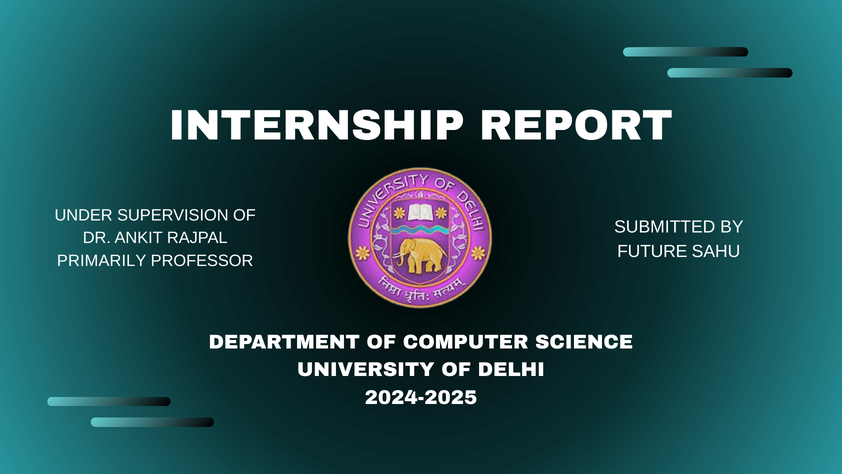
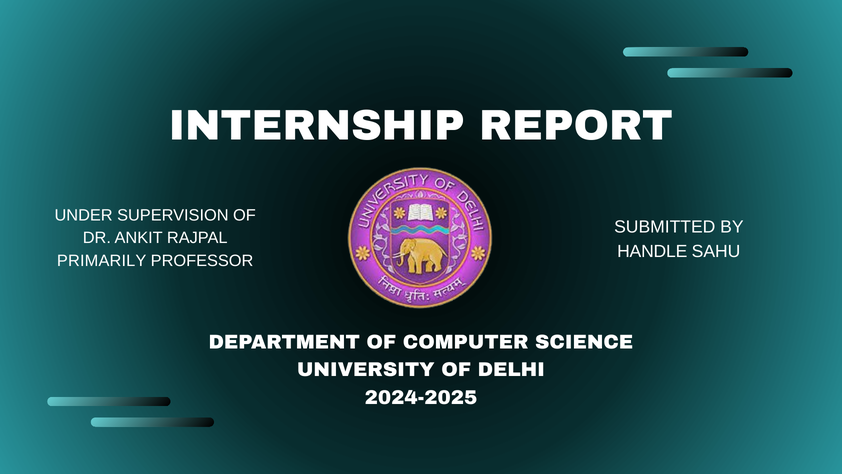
FUTURE: FUTURE -> HANDLE (652, 251)
